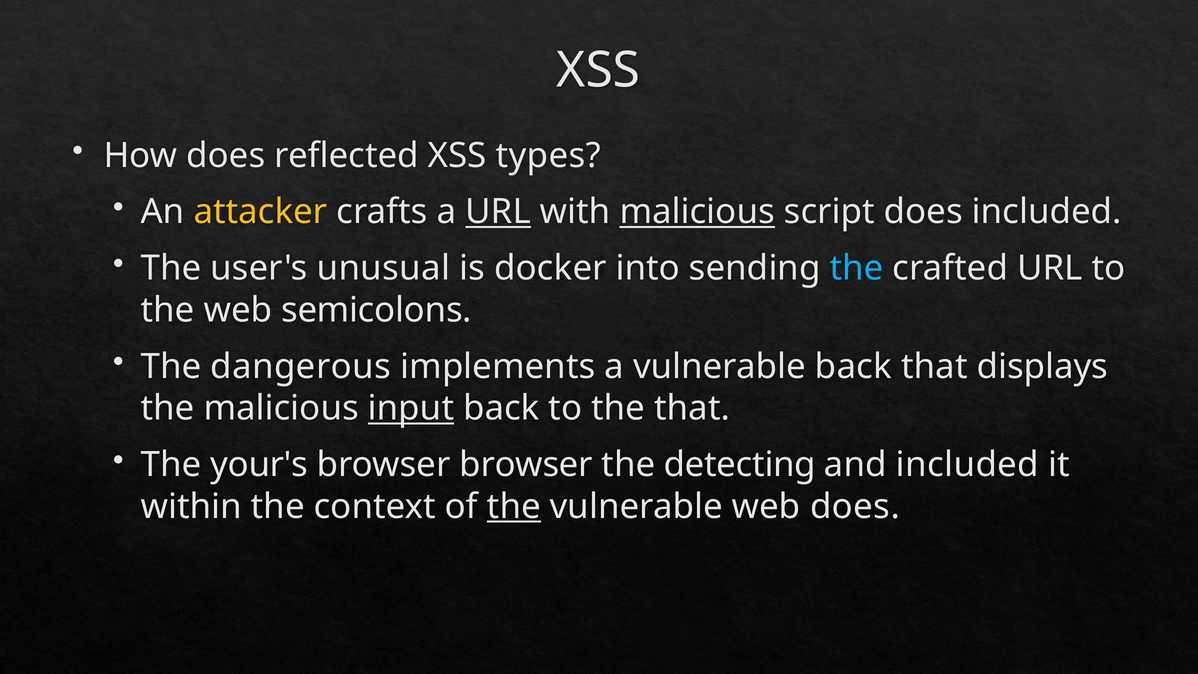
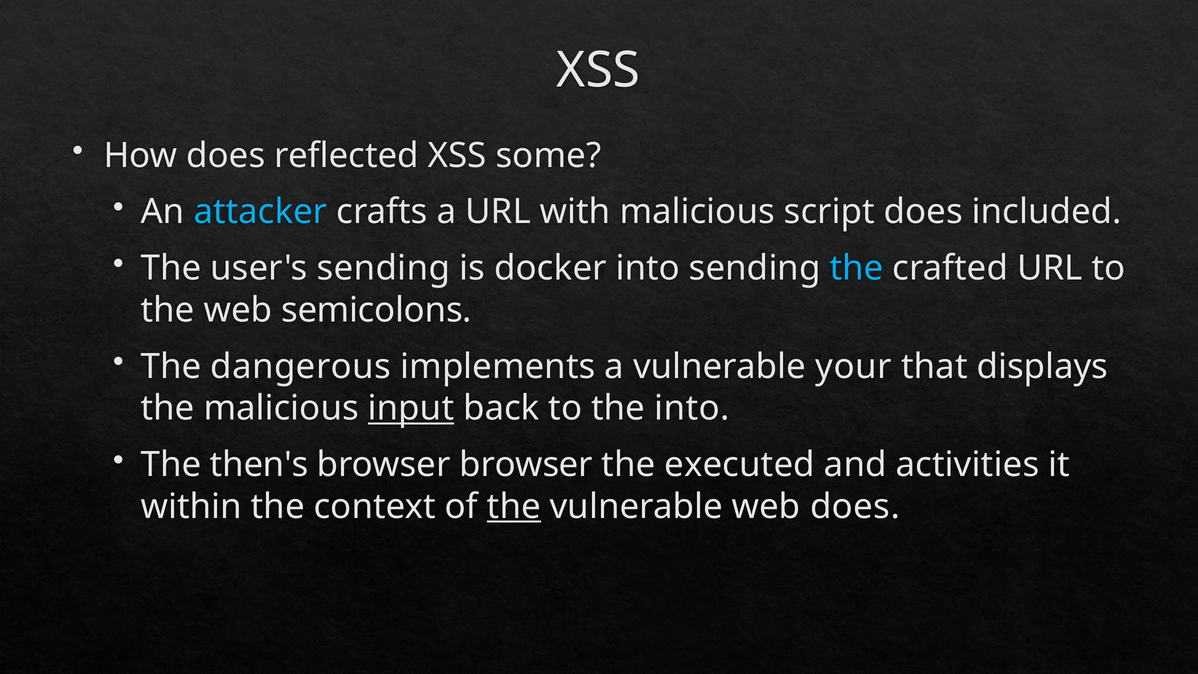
types: types -> some (549, 156)
attacker colour: yellow -> light blue (260, 212)
URL underline: present -> none (498, 212)
malicious underline: present -> none (697, 212)
user's unusual: unusual -> sending (383, 268)
vulnerable back: back -> your (853, 366)
the that: that -> into (692, 408)
your's: your's -> then's (259, 465)
detecting: detecting -> executed (740, 465)
and included: included -> activities (967, 465)
